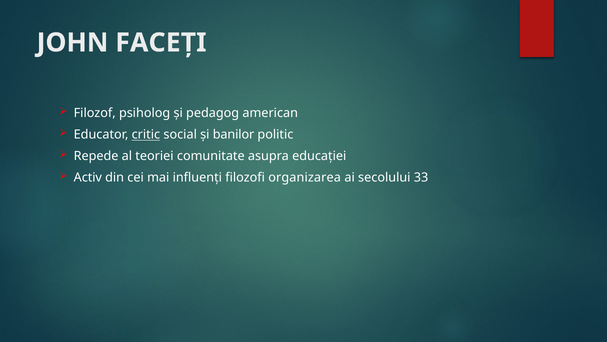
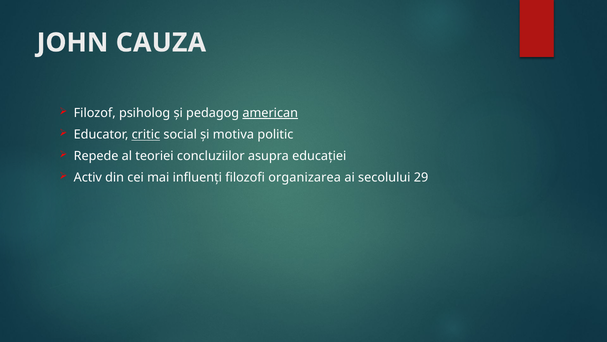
FACEȚI: FACEȚI -> CAUZA (161, 43)
american underline: none -> present (270, 113)
banilor: banilor -> motiva (233, 134)
comunitate: comunitate -> concluziilor (211, 156)
33: 33 -> 29 (421, 177)
